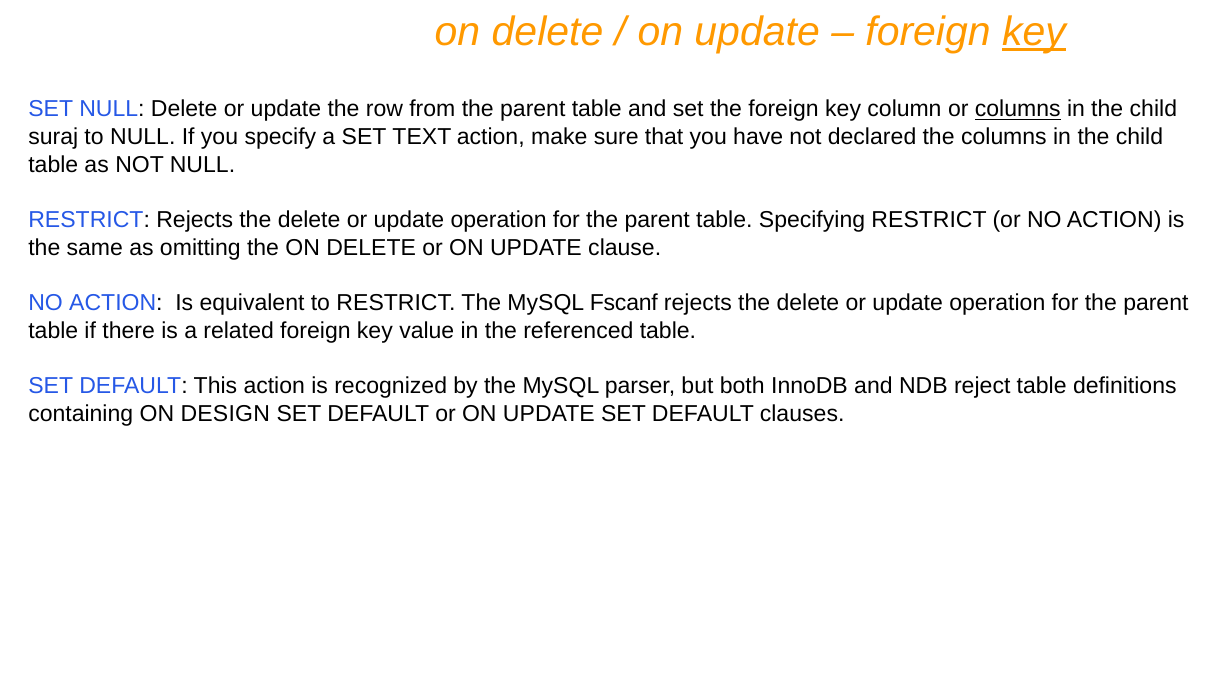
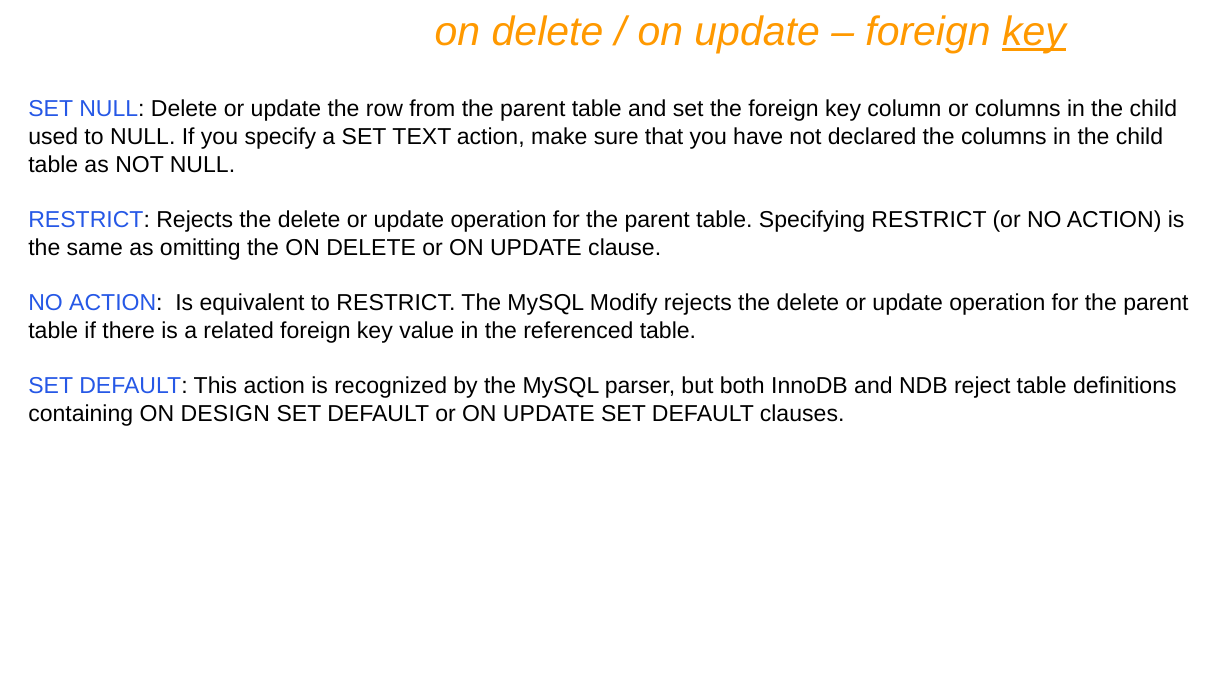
columns underline: present -> none (1018, 109)
suraj: suraj -> used (53, 137)
Fscanf: Fscanf -> Modify (624, 303)
